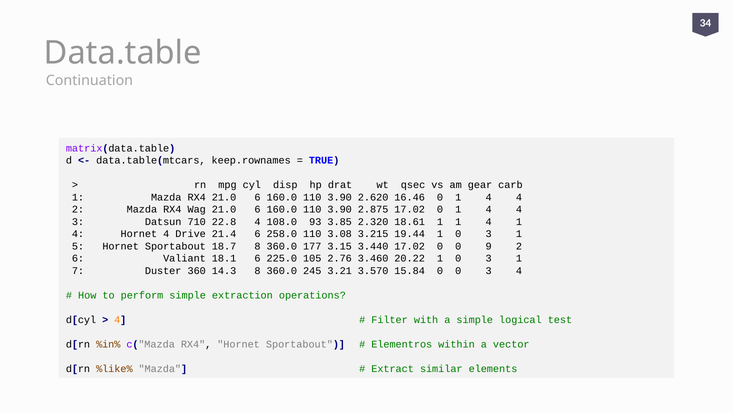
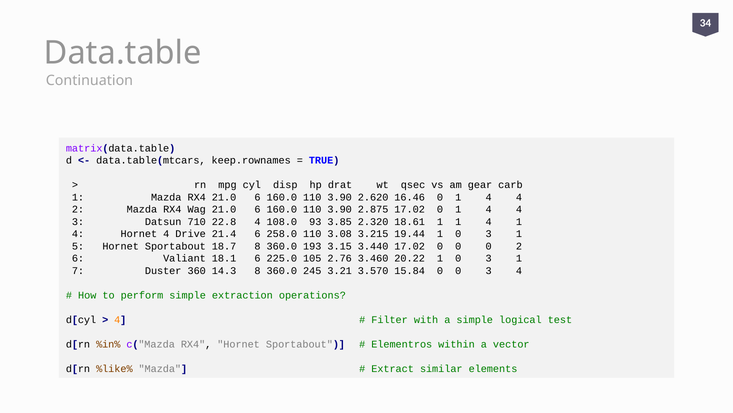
177: 177 -> 193 (312, 246)
0 0 9: 9 -> 0 (489, 246)
